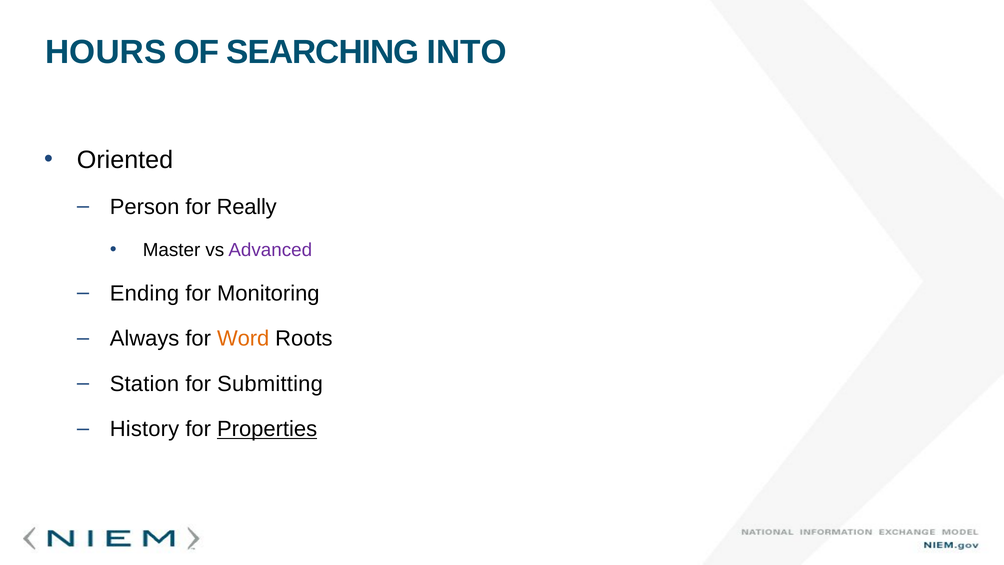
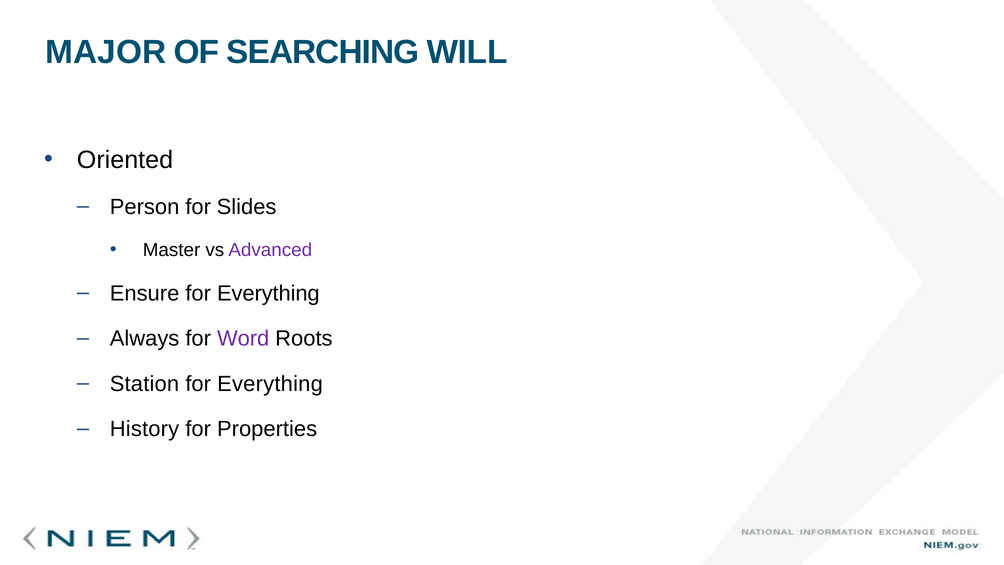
HOURS: HOURS -> MAJOR (106, 52)
INTO: INTO -> WILL (467, 52)
Really: Really -> Slides (247, 207)
Ending: Ending -> Ensure (145, 293)
Monitoring: Monitoring -> Everything (268, 293)
Word colour: orange -> purple (243, 339)
Submitting: Submitting -> Everything (270, 384)
Properties underline: present -> none (267, 429)
